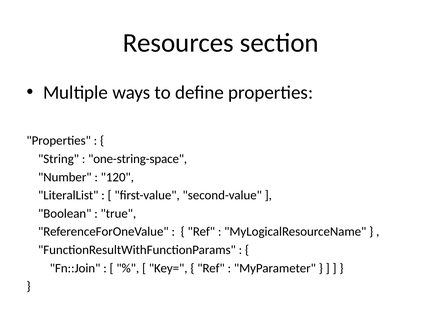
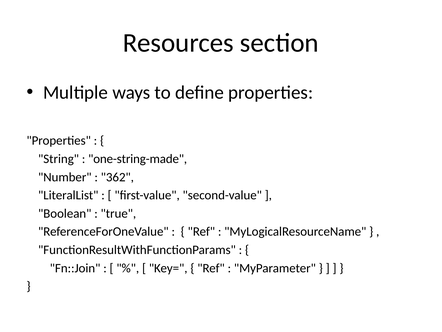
one-string-space: one-string-space -> one-string-made (138, 159)
120: 120 -> 362 (117, 177)
